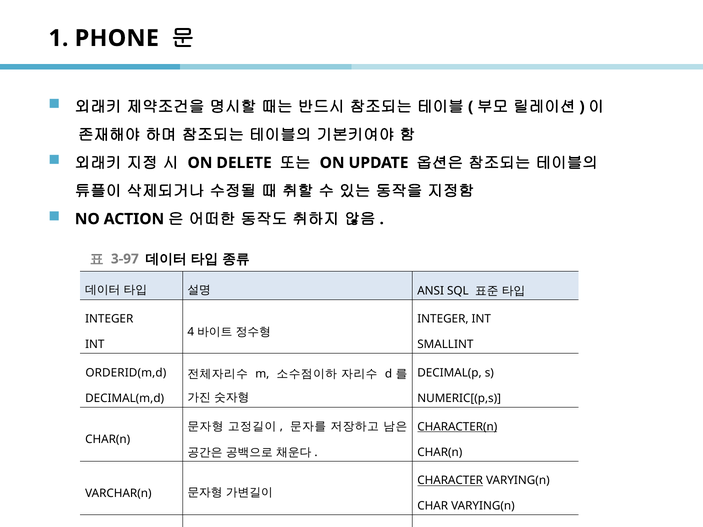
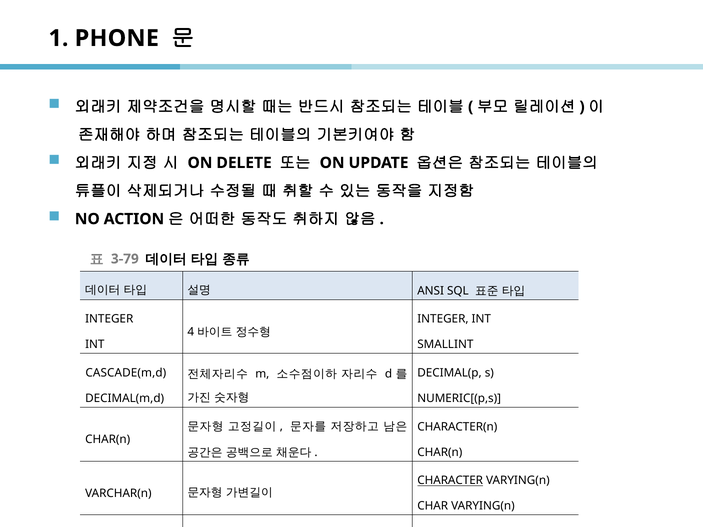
3-97: 3-97 -> 3-79 (125, 259)
ORDERID(m,d: ORDERID(m,d -> CASCADE(m,d (126, 373)
CHARACTER(n underline: present -> none (457, 427)
